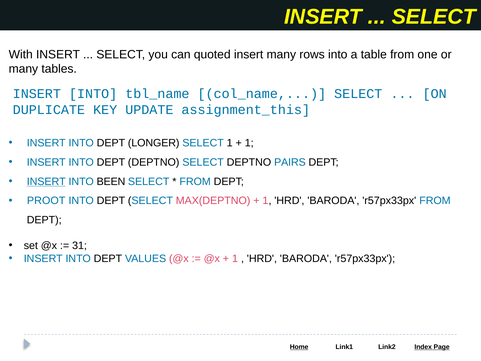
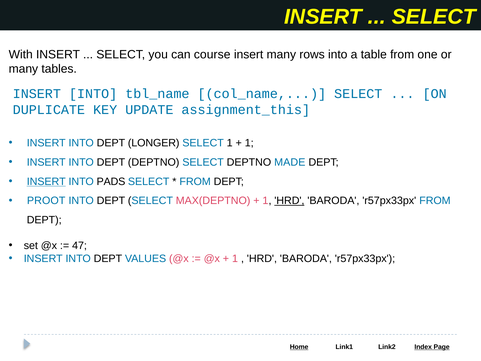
quoted: quoted -> course (212, 54)
PAIRS: PAIRS -> MADE (290, 162)
BEEN: BEEN -> PADS (111, 181)
HRD underline: none -> present (289, 201)
31: 31 -> 47 (80, 246)
